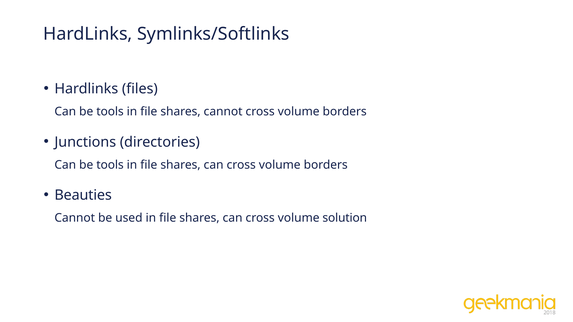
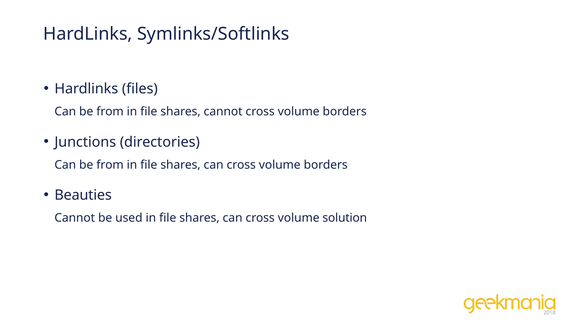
tools: tools -> from (110, 112)
tools: tools -> from (110, 165)
